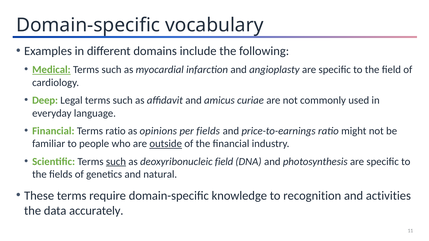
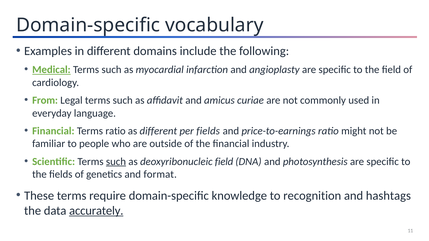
Deep: Deep -> From (45, 100)
as opinions: opinions -> different (158, 131)
outside underline: present -> none (166, 144)
natural: natural -> format (160, 175)
activities: activities -> hashtags (388, 196)
accurately underline: none -> present (96, 211)
